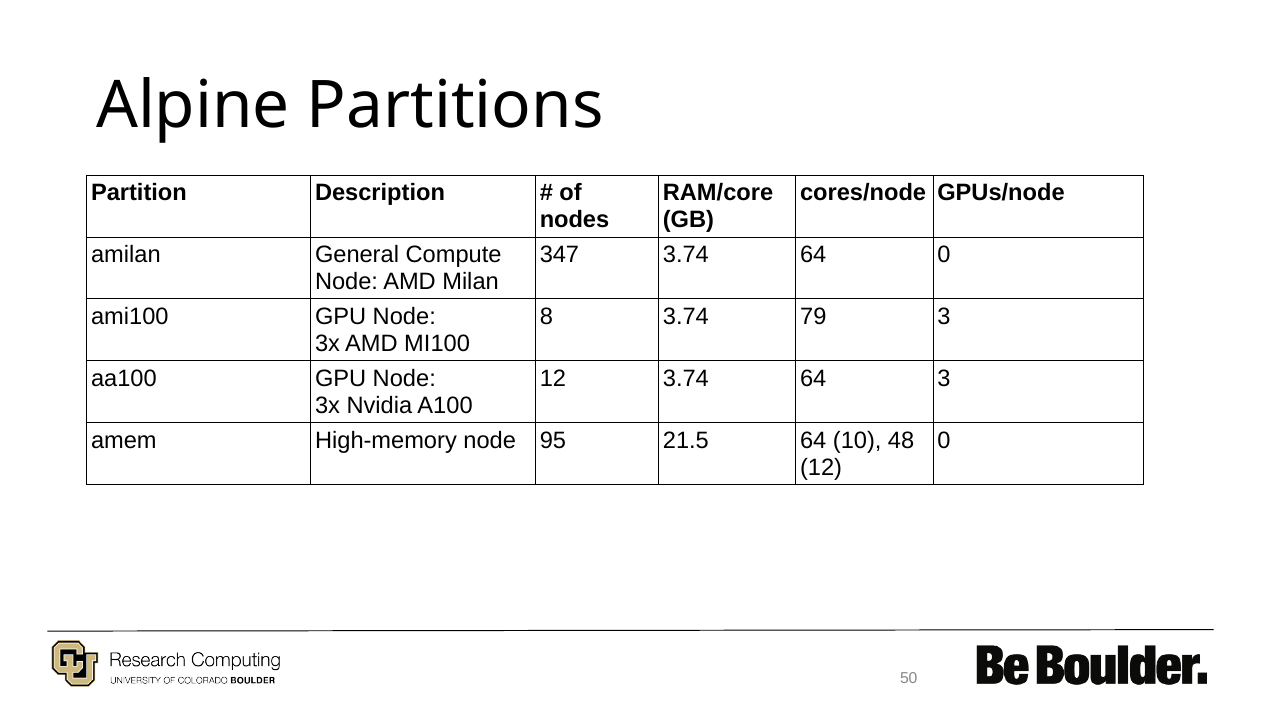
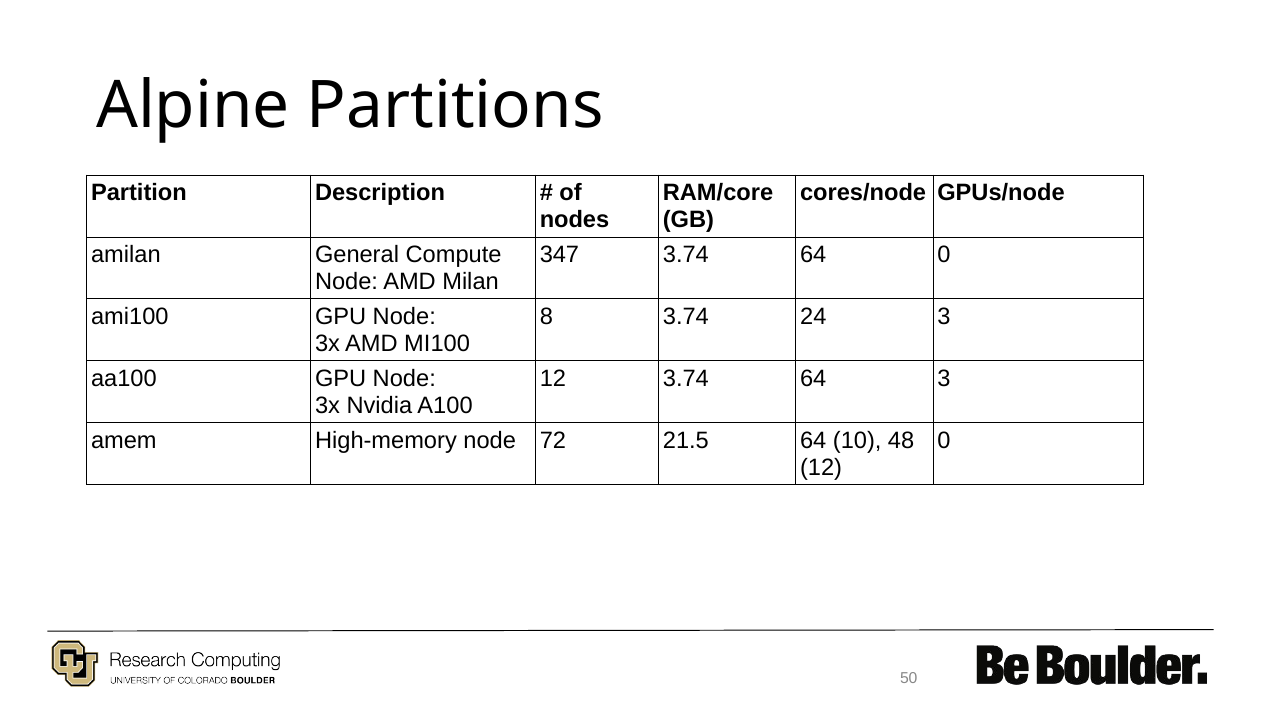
79: 79 -> 24 (813, 317)
95: 95 -> 72 (553, 440)
